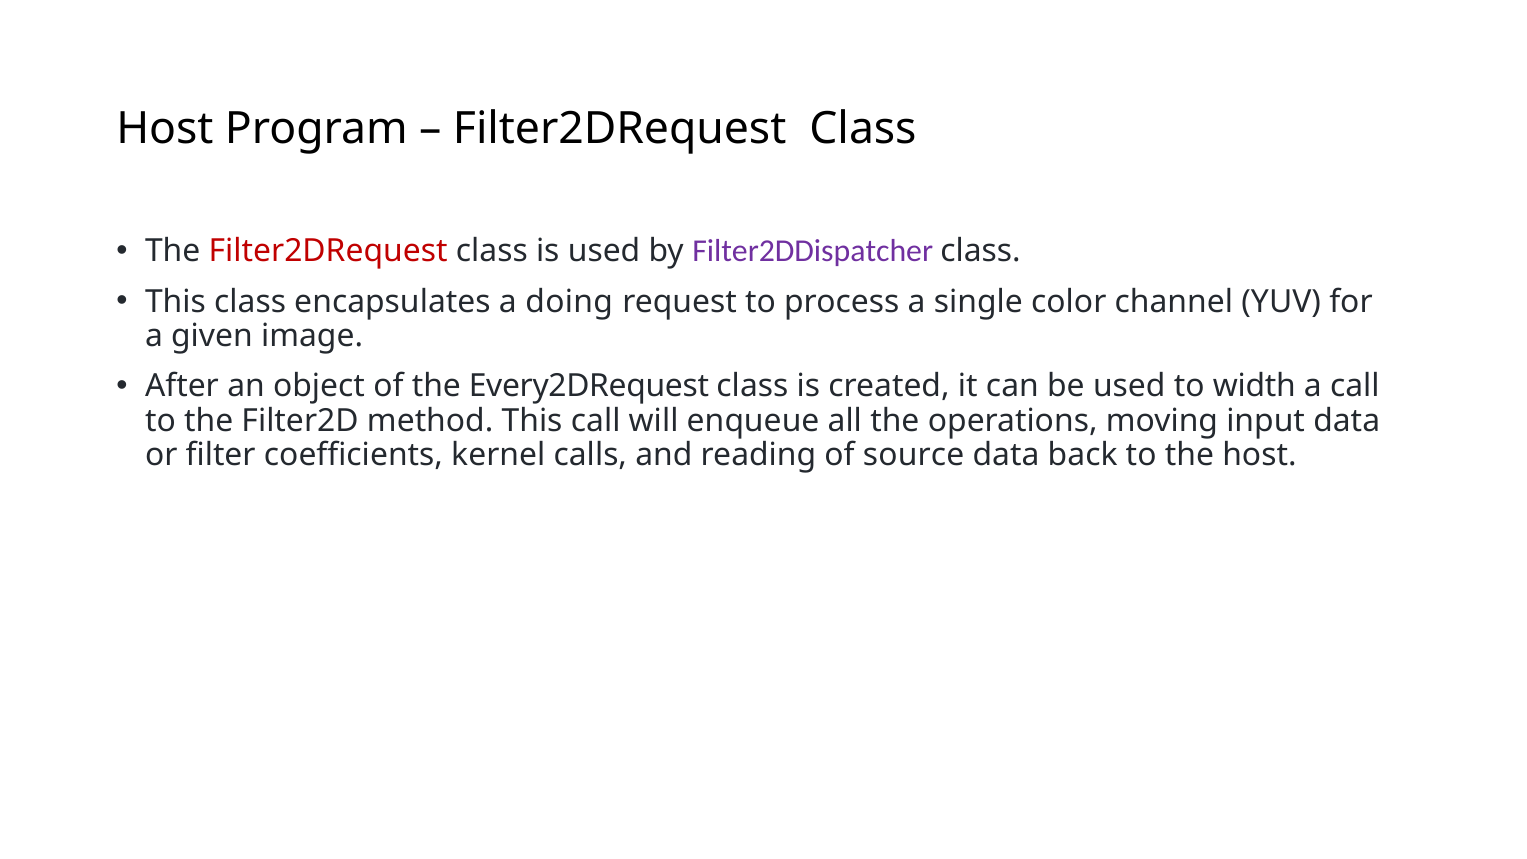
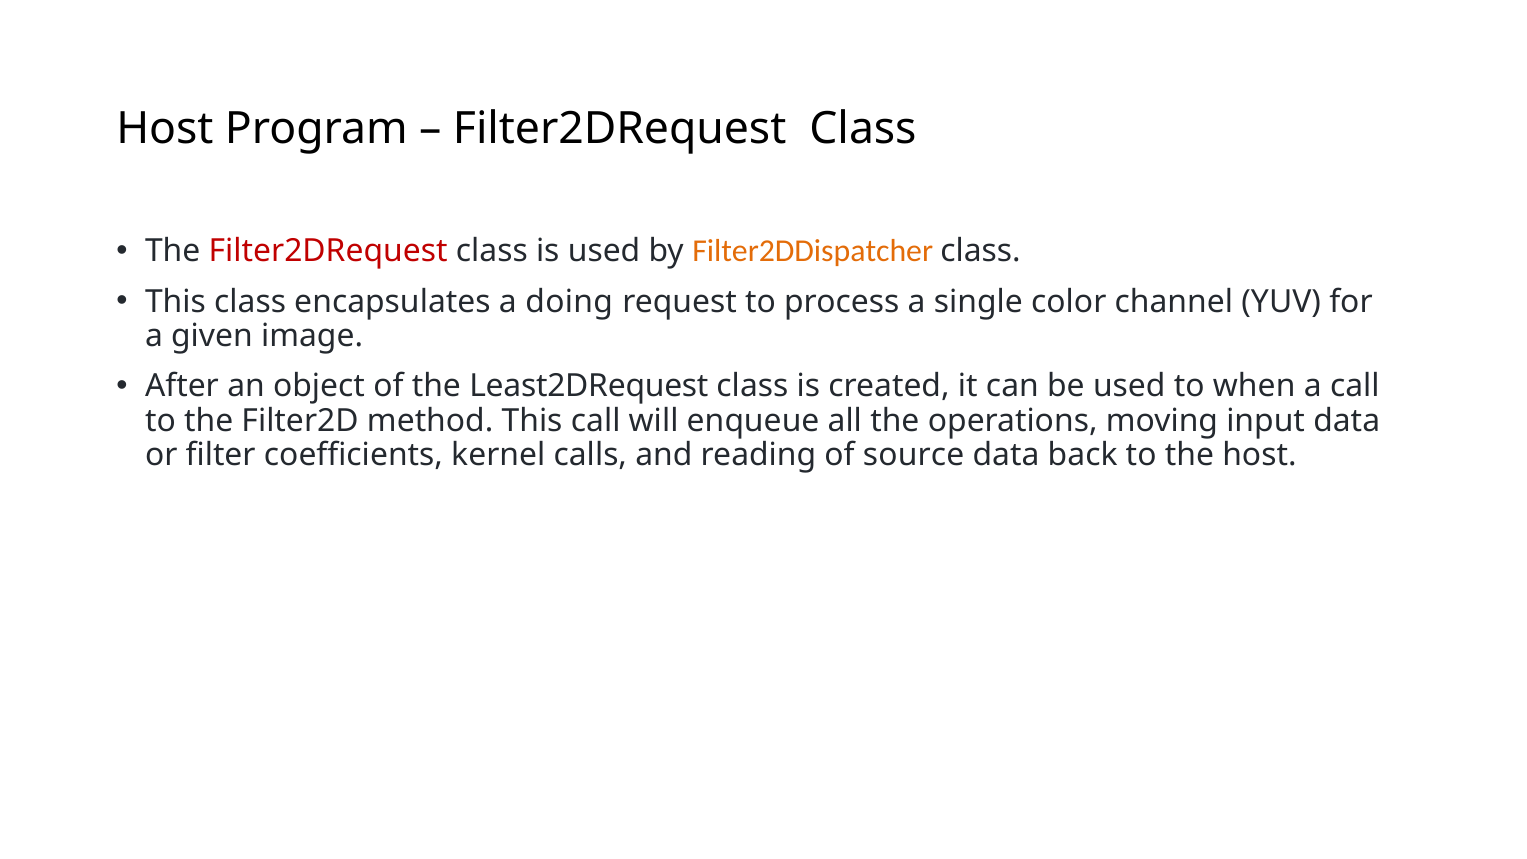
Filter2DDispatcher colour: purple -> orange (813, 251)
Every2DRequest: Every2DRequest -> Least2DRequest (589, 386)
width: width -> when (1254, 386)
